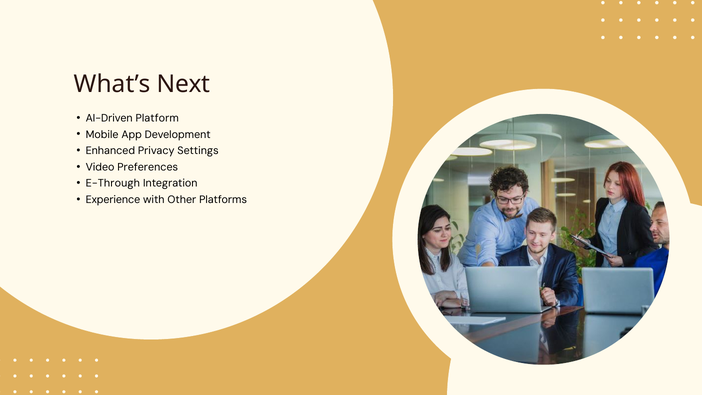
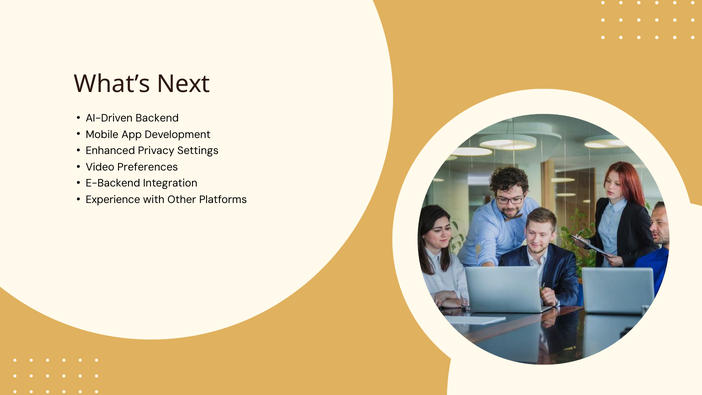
Platform: Platform -> Backend (157, 118)
E-Through: E-Through -> E-Backend (113, 183)
